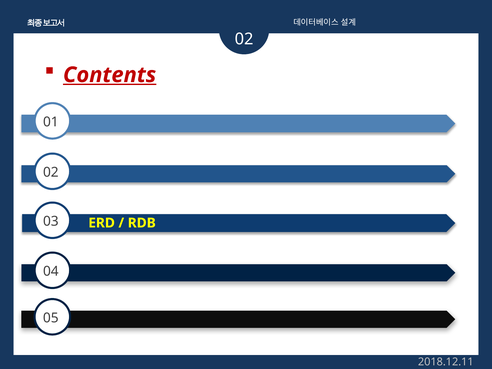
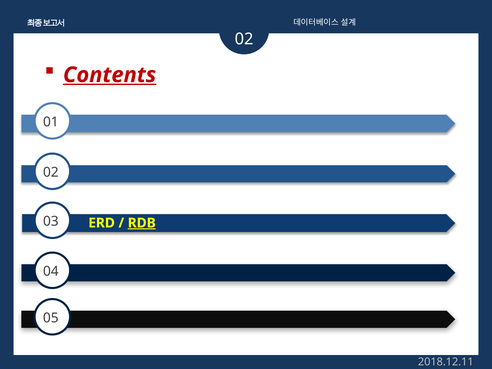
RDB underline: none -> present (142, 223)
